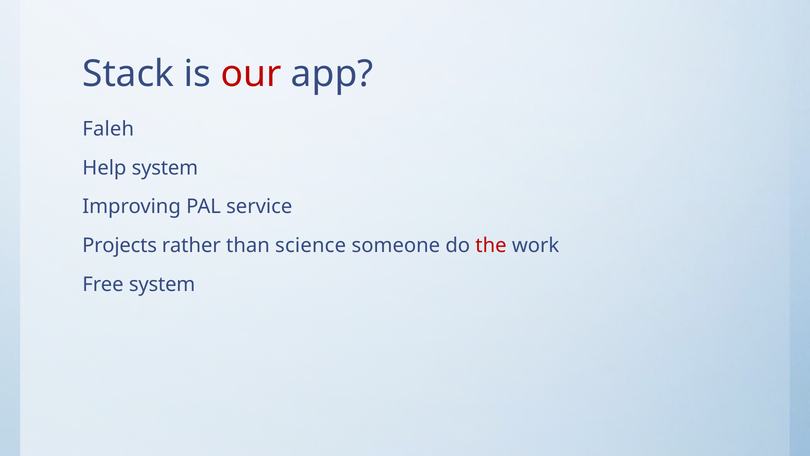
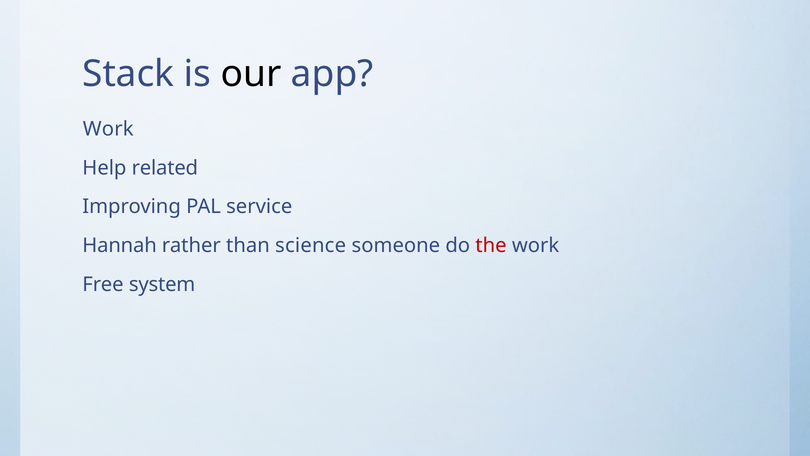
our colour: red -> black (251, 74)
Faleh: Faleh -> Work (108, 129)
Help system: system -> related (165, 168)
Projects: Projects -> Hannah (120, 245)
